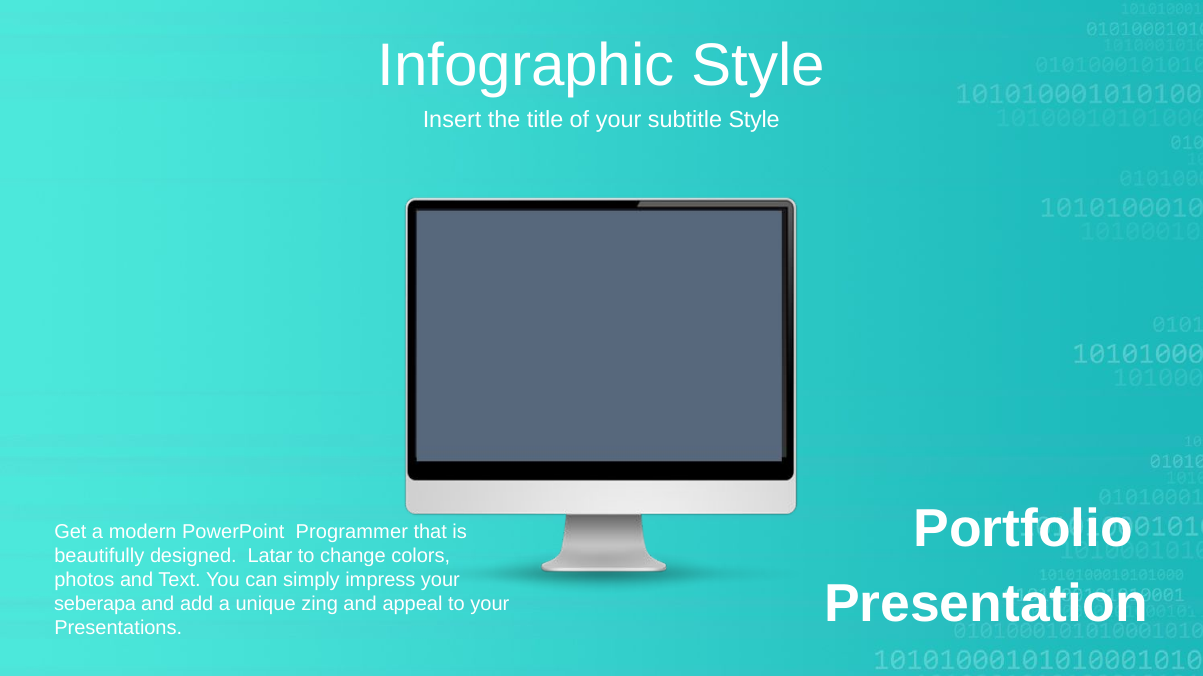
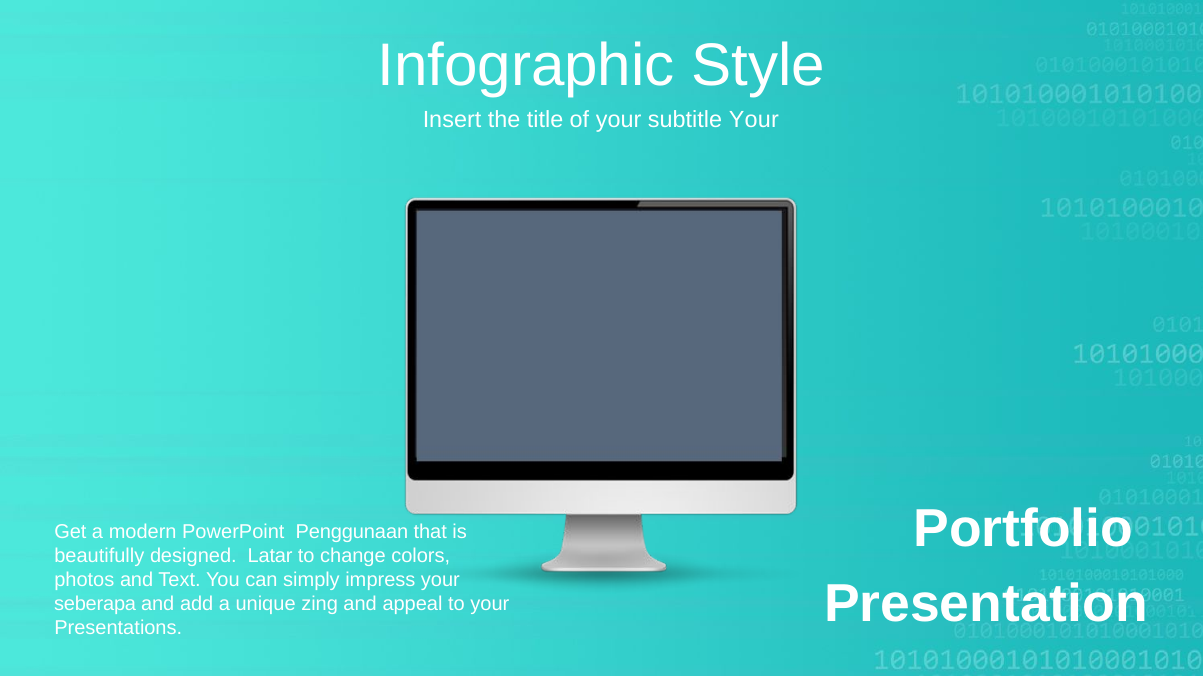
subtitle Style: Style -> Your (754, 120)
Programmer: Programmer -> Penggunaan (352, 532)
